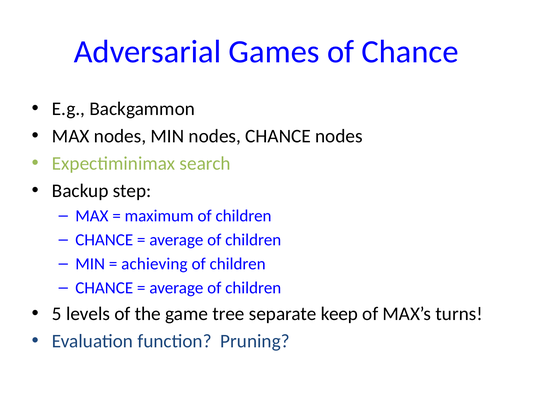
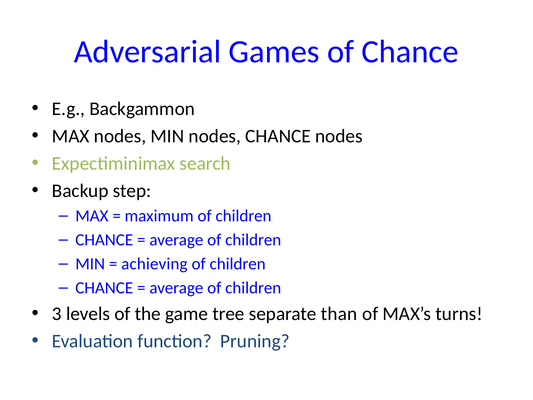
5: 5 -> 3 (57, 314)
keep: keep -> than (339, 314)
